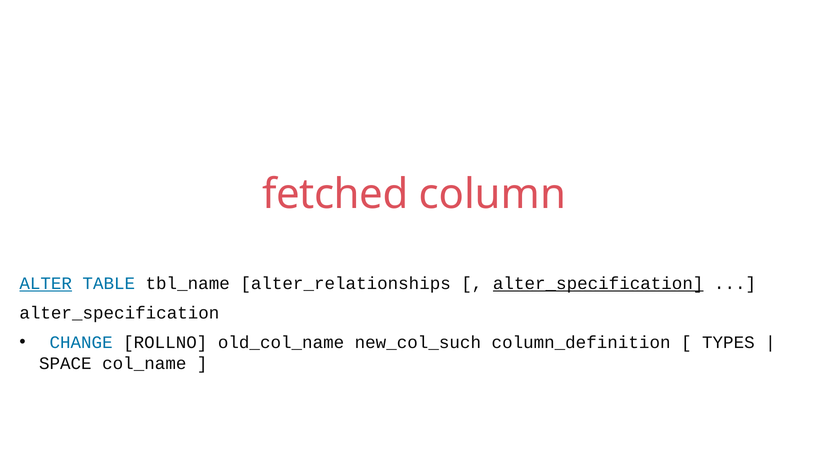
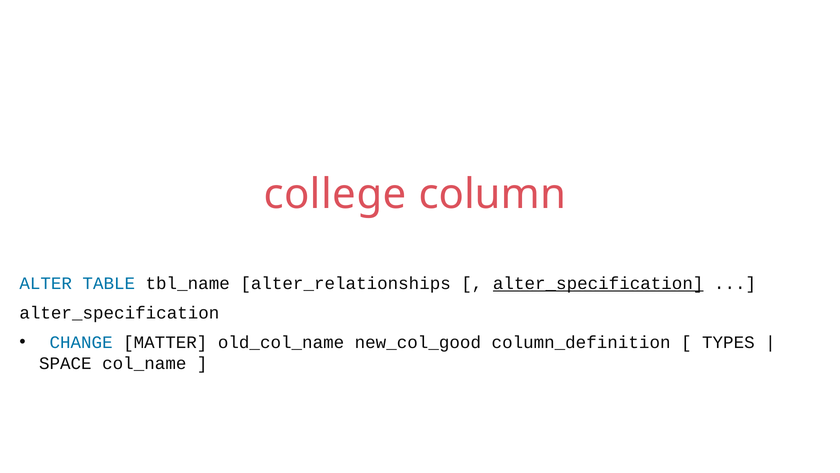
fetched: fetched -> college (335, 194)
ALTER underline: present -> none (46, 283)
ROLLNO: ROLLNO -> MATTER (165, 342)
new_col_such: new_col_such -> new_col_good (418, 342)
